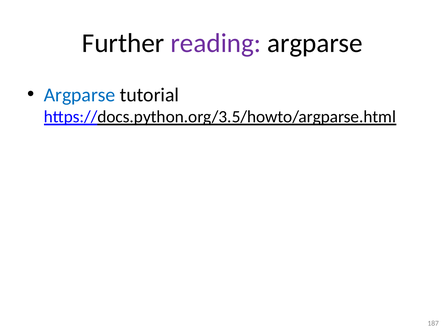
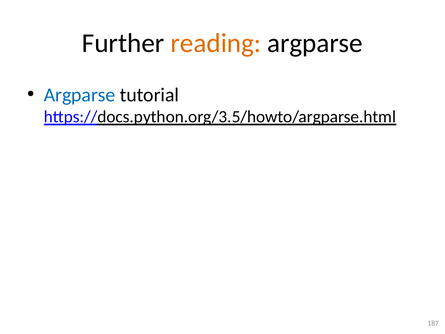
reading colour: purple -> orange (216, 43)
